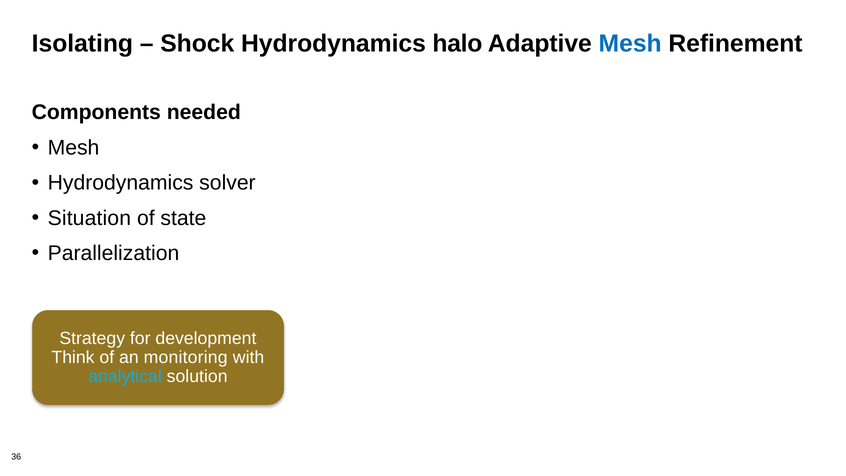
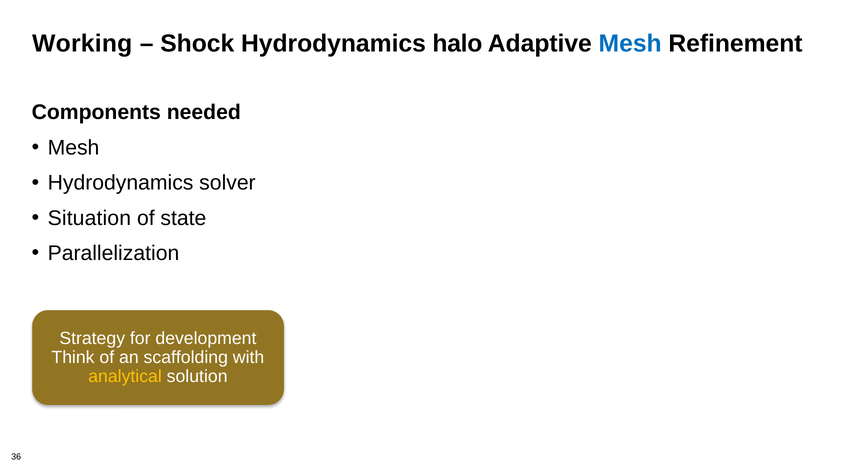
Isolating: Isolating -> Working (82, 44)
monitoring: monitoring -> scaffolding (186, 357)
analytical colour: light blue -> yellow (125, 376)
